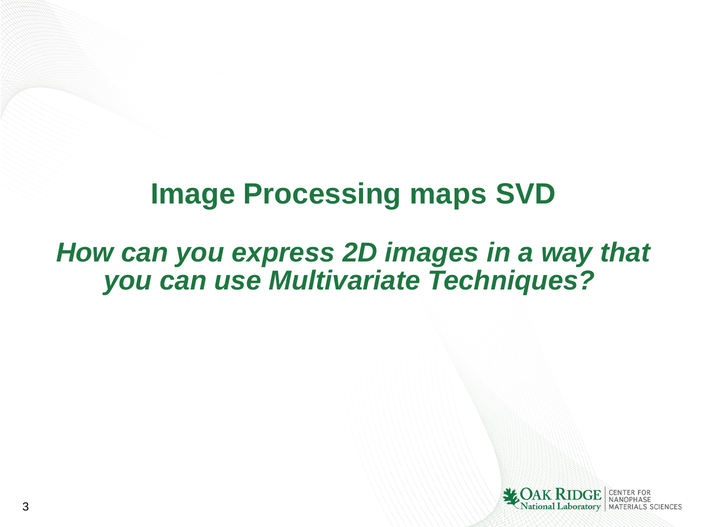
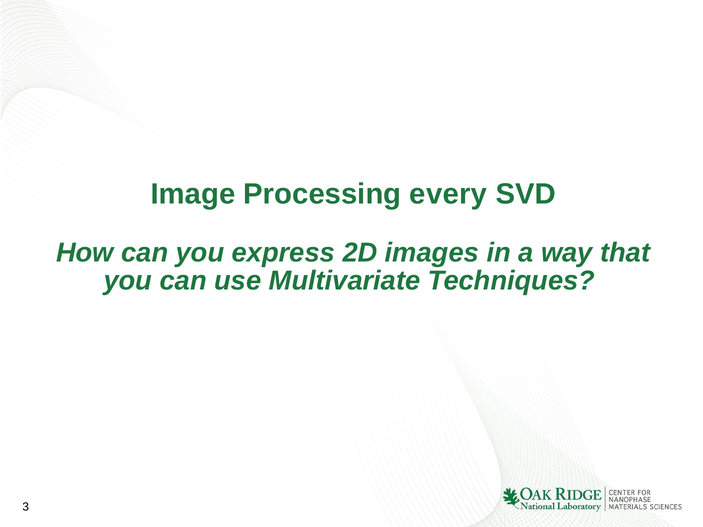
maps: maps -> every (448, 194)
